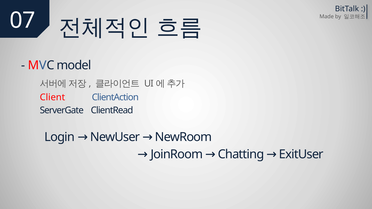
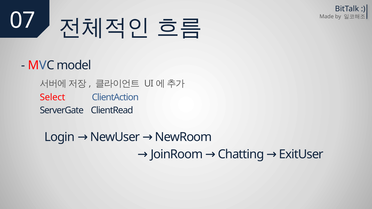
Client: Client -> Select (52, 97)
